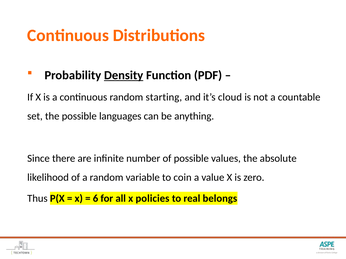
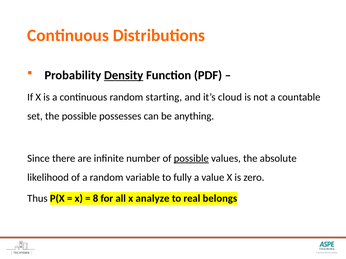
languages: languages -> possesses (120, 116)
possible underline: none -> present (191, 159)
coin: coin -> fully (183, 178)
6: 6 -> 8 (96, 199)
policies: policies -> analyze (152, 199)
